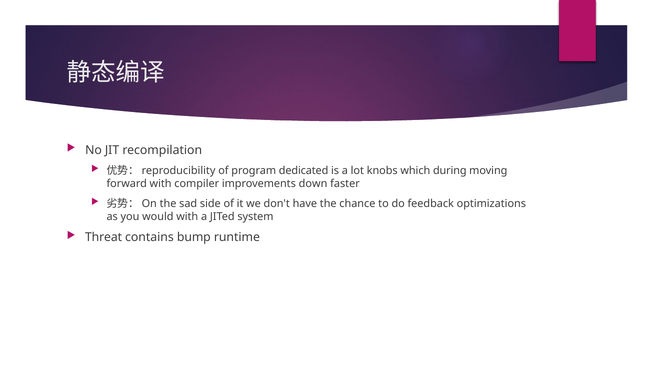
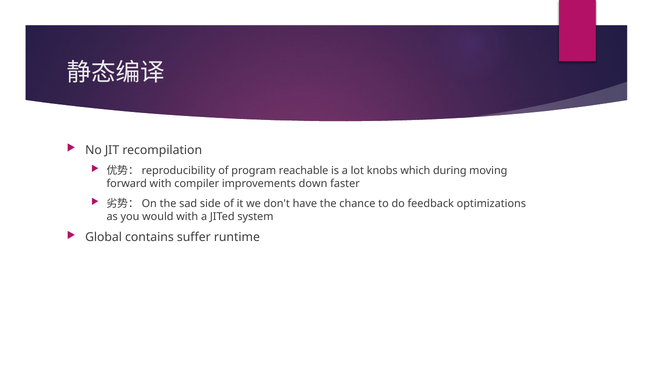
dedicated: dedicated -> reachable (304, 171)
Threat: Threat -> Global (104, 237)
bump: bump -> suffer (194, 237)
